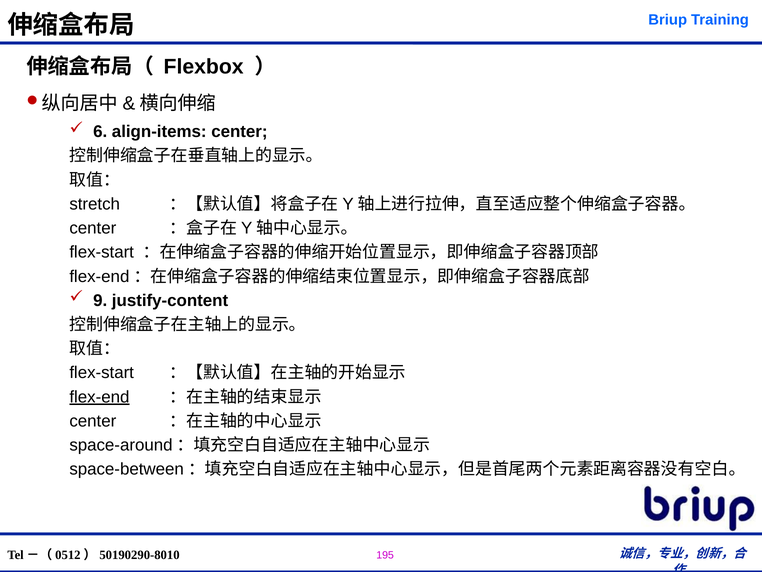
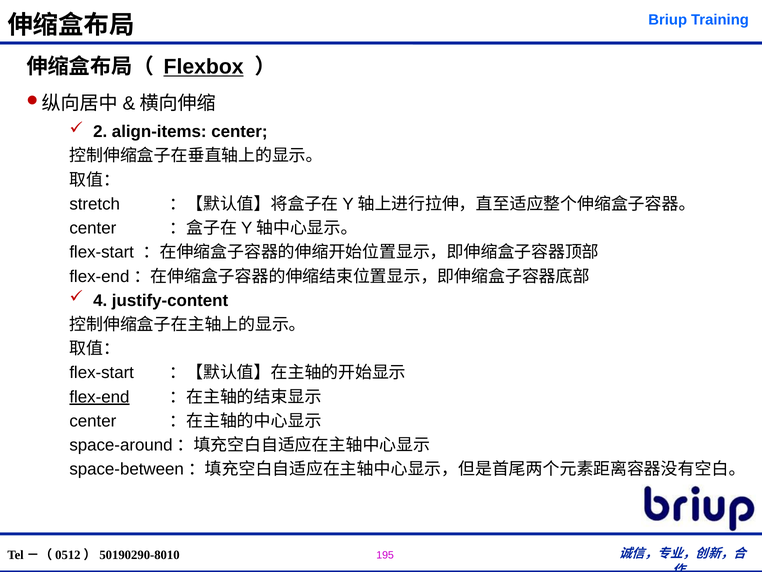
Flexbox underline: none -> present (204, 67)
6: 6 -> 2 (100, 132)
9: 9 -> 4 (100, 300)
